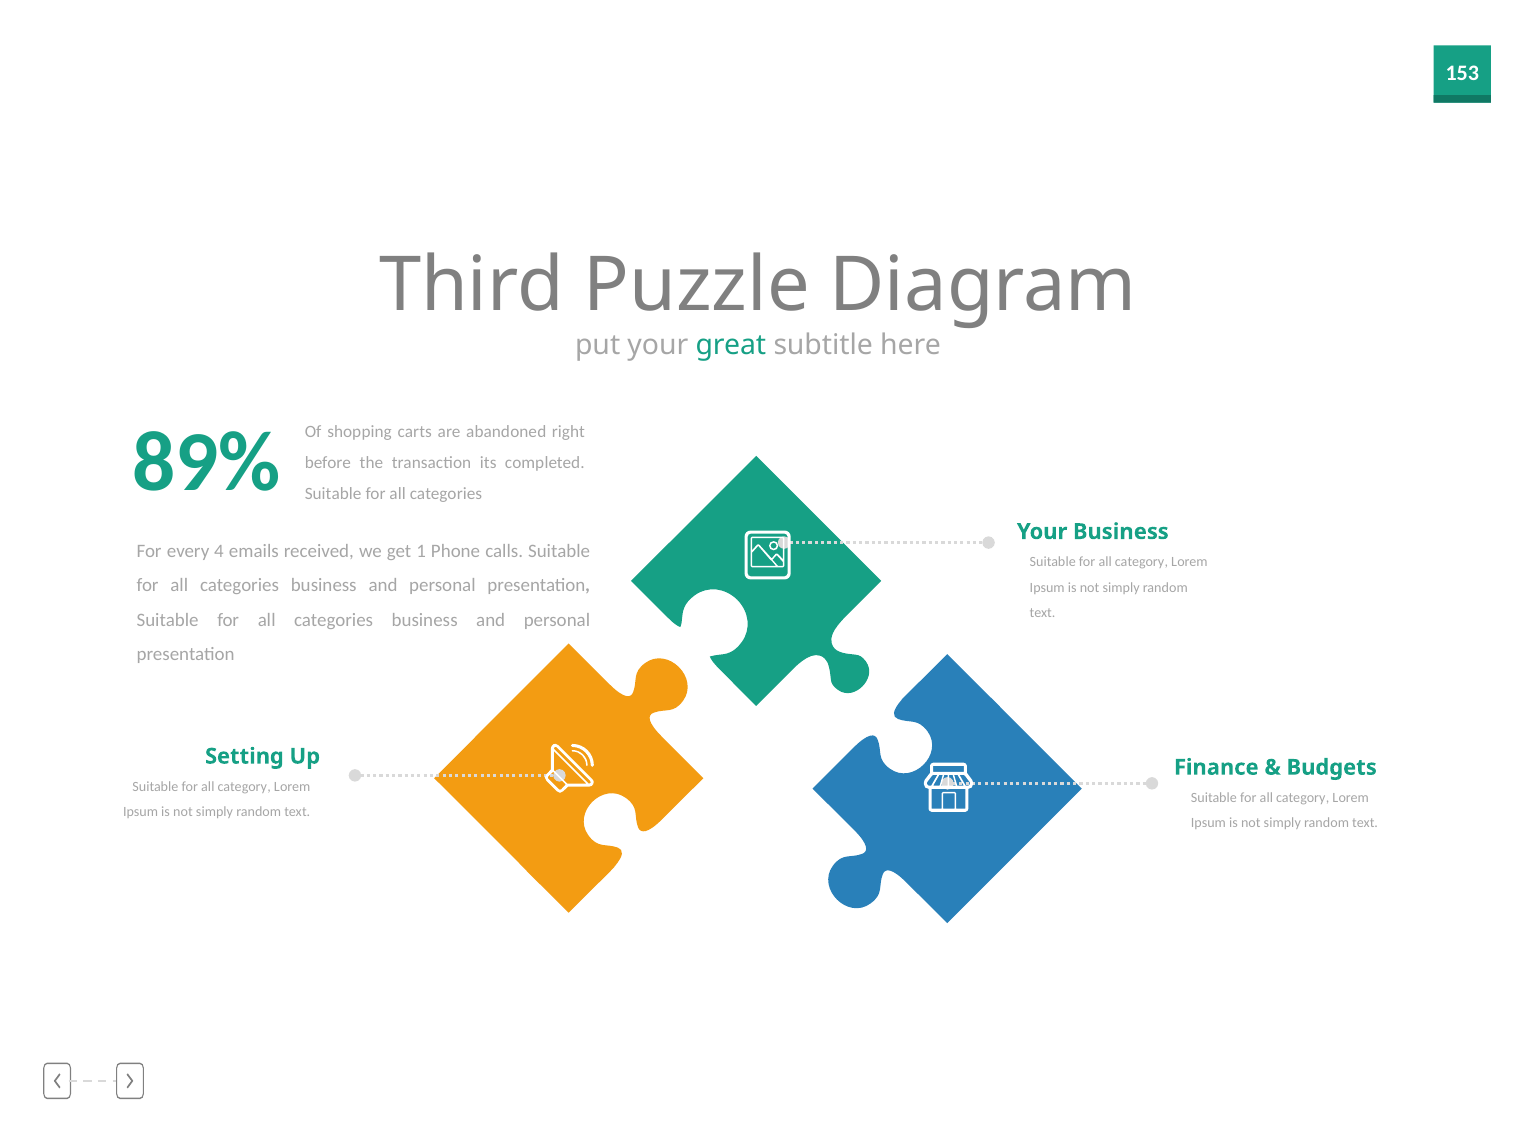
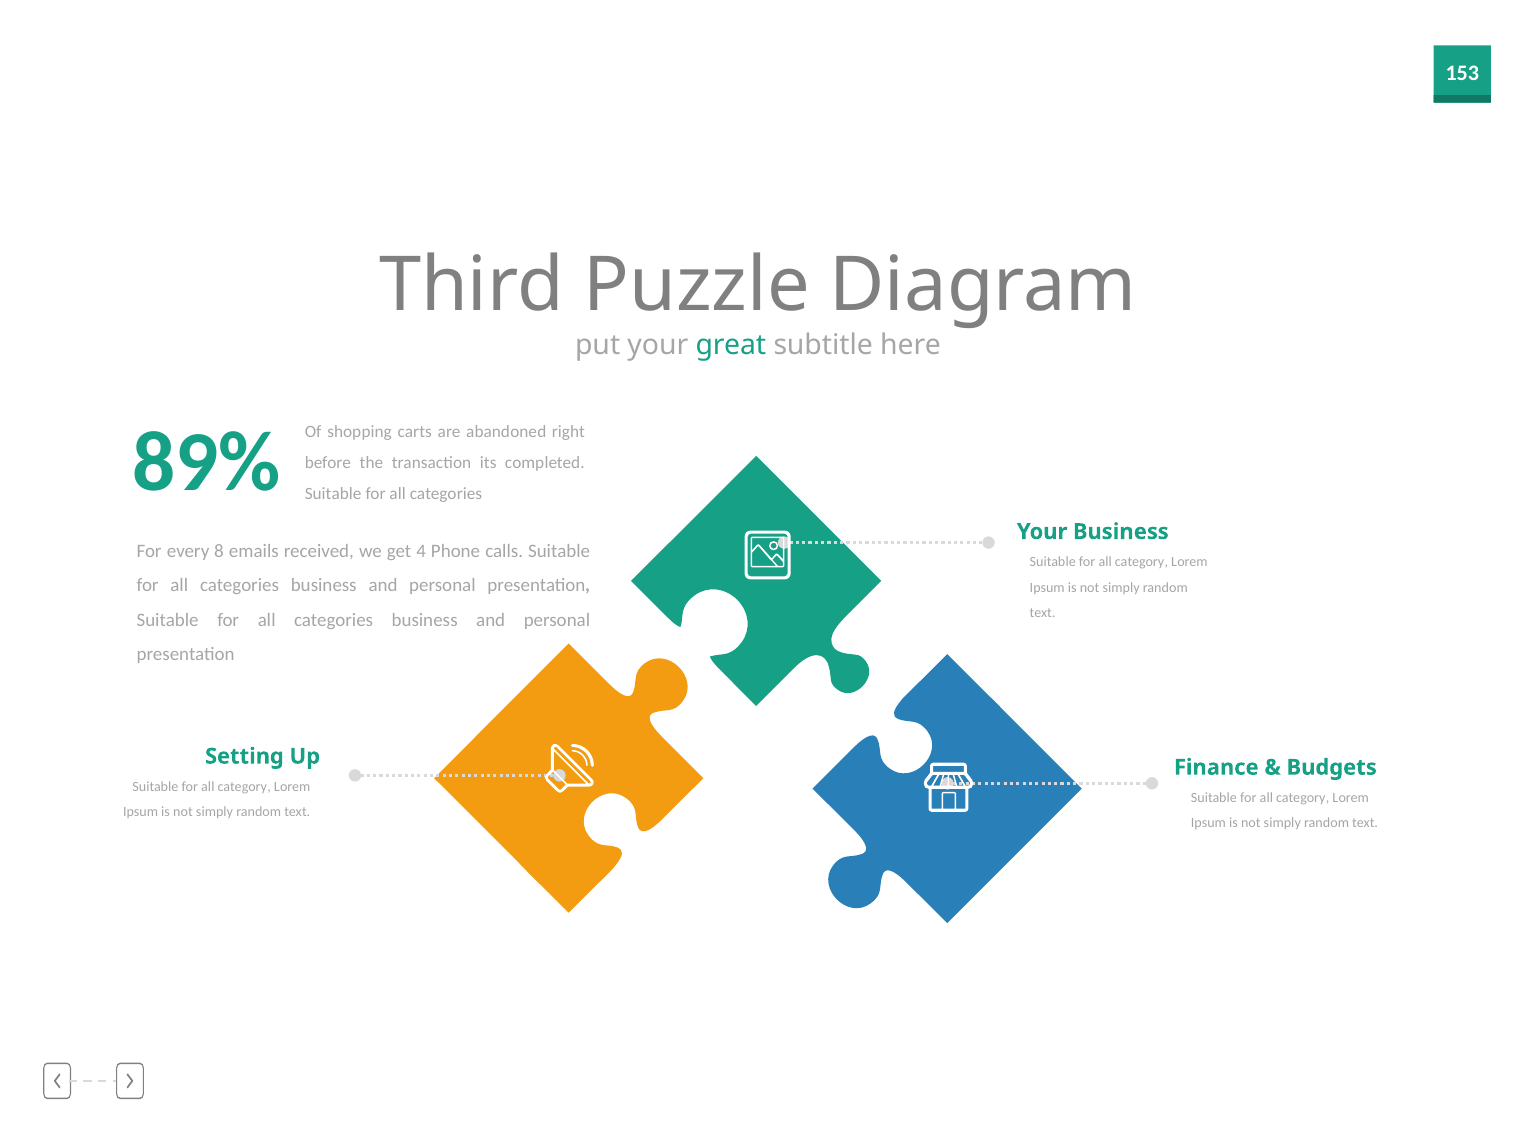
4: 4 -> 8 (219, 551)
1: 1 -> 4 (421, 551)
